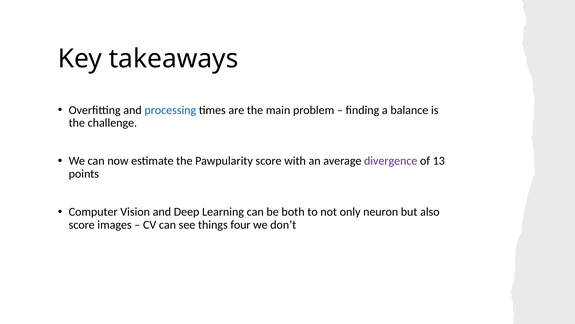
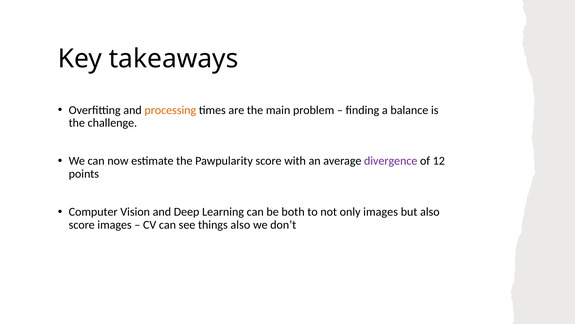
processing colour: blue -> orange (170, 110)
13: 13 -> 12 (439, 161)
only neuron: neuron -> images (381, 212)
things four: four -> also (240, 225)
